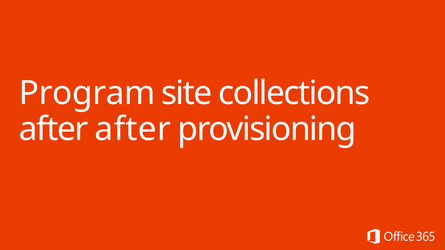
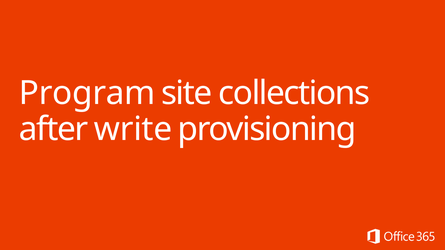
after after: after -> write (133, 129)
